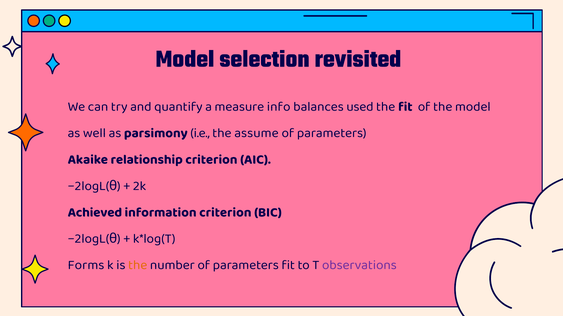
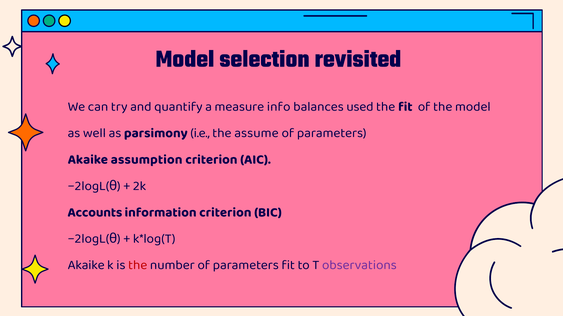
relationship: relationship -> assumption (147, 160)
Achieved: Achieved -> Accounts (95, 213)
Forms: Forms -> Akaike (86, 266)
the colour: orange -> red (138, 266)
